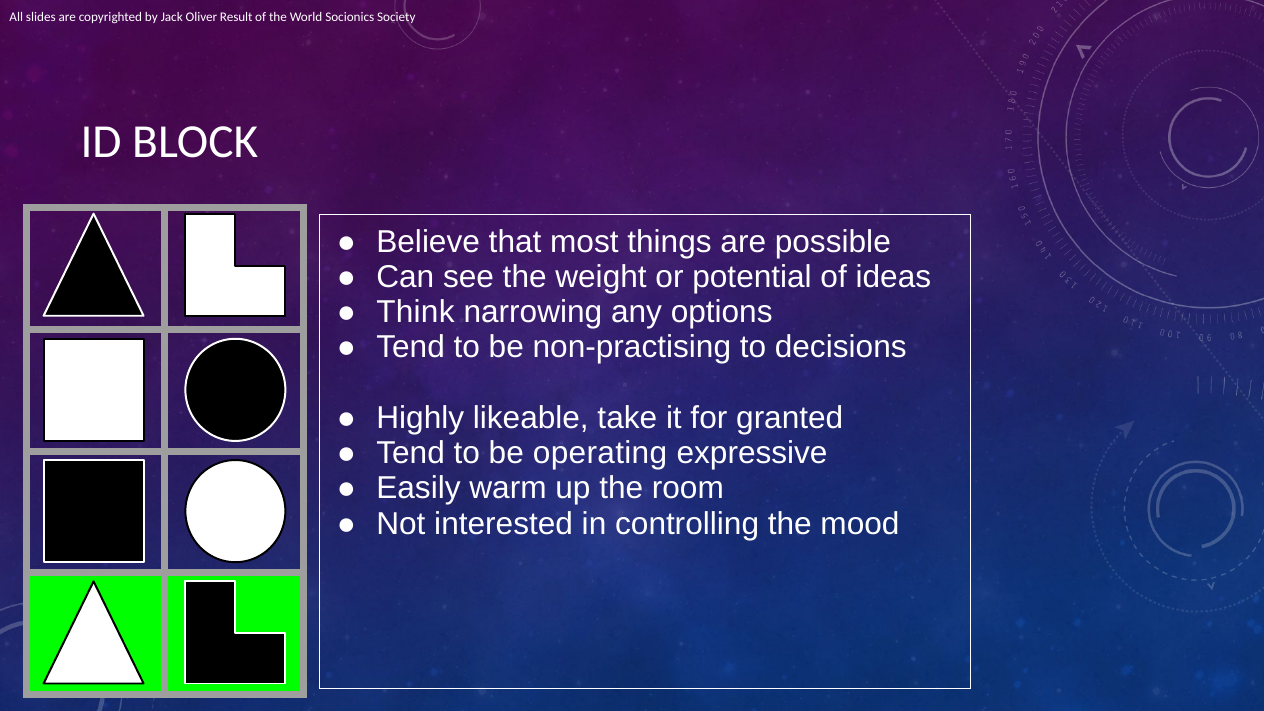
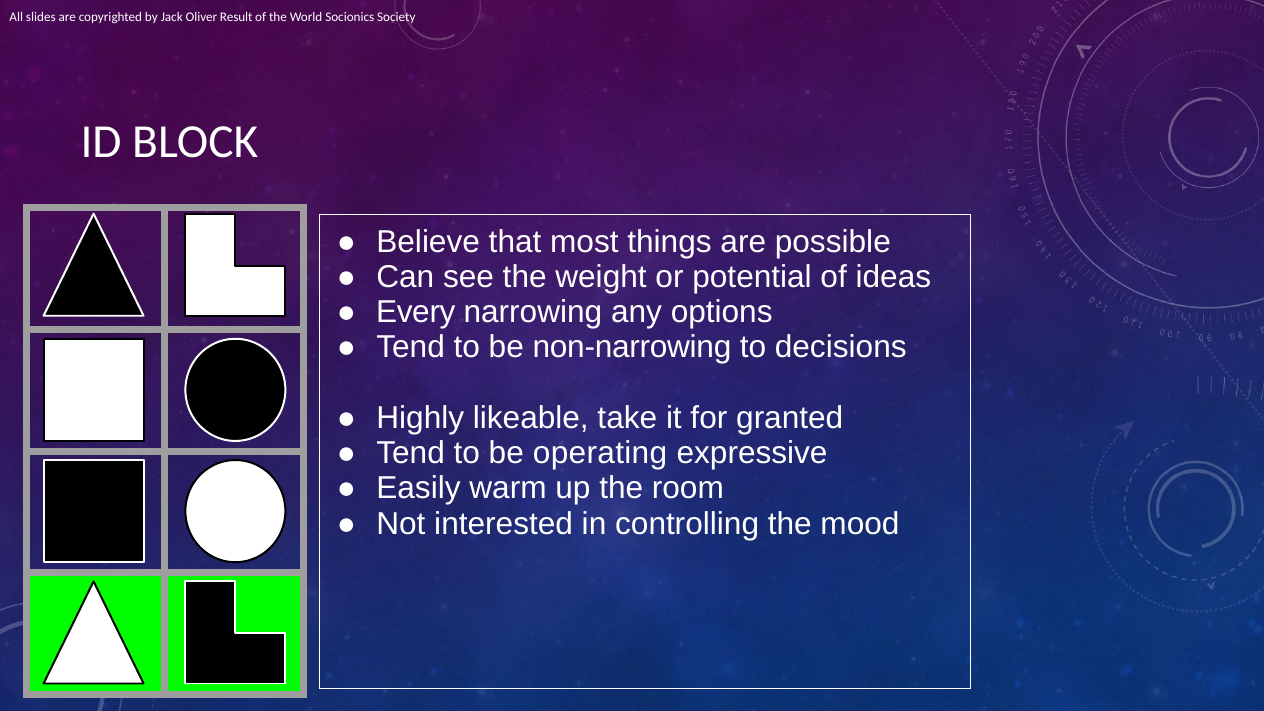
Think: Think -> Every (416, 312)
non-practising: non-practising -> non-narrowing (632, 347)
